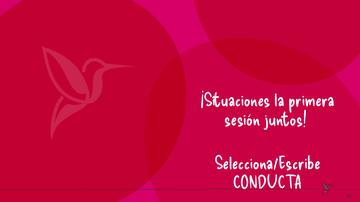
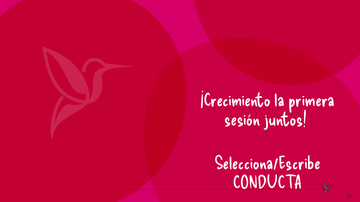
¡Situaciones: ¡Situaciones -> ¡Crecimiento (236, 101)
